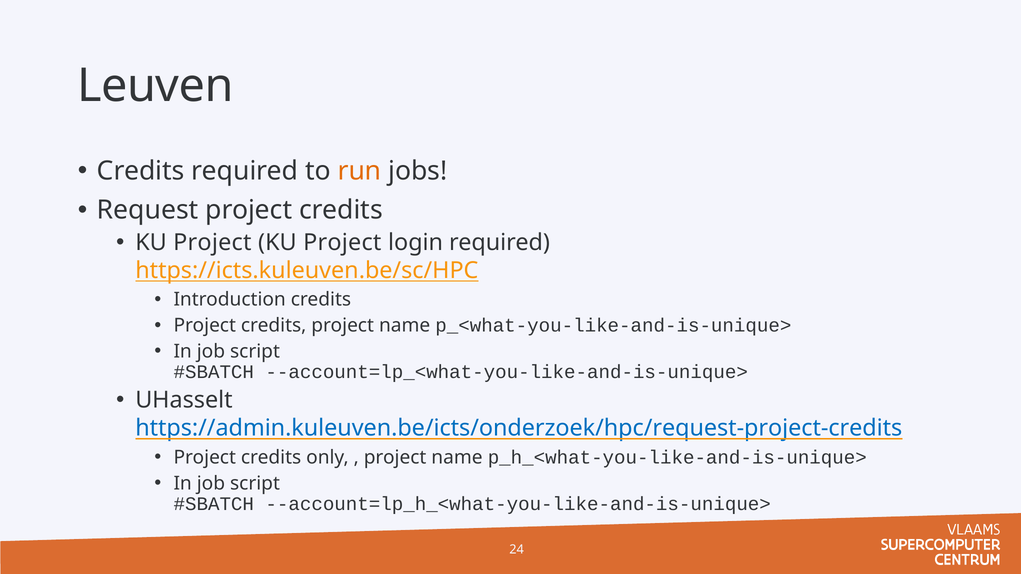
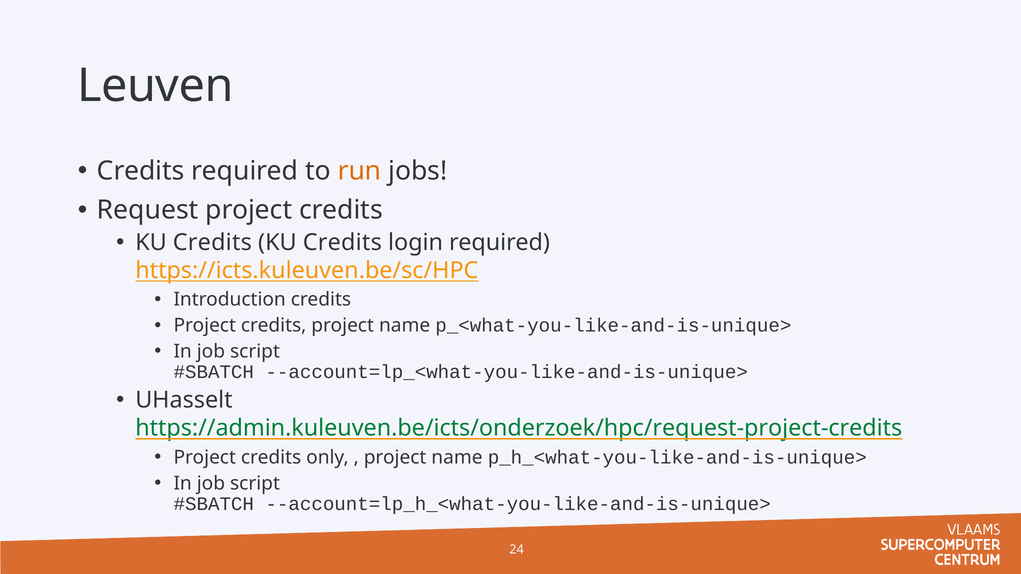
Project: Project -> Credits (212, 243)
Project: Project -> Credits (342, 243)
https://admin.kuleuven.be/icts/onderzoek/hpc/request-project-credits colour: blue -> green (519, 428)
